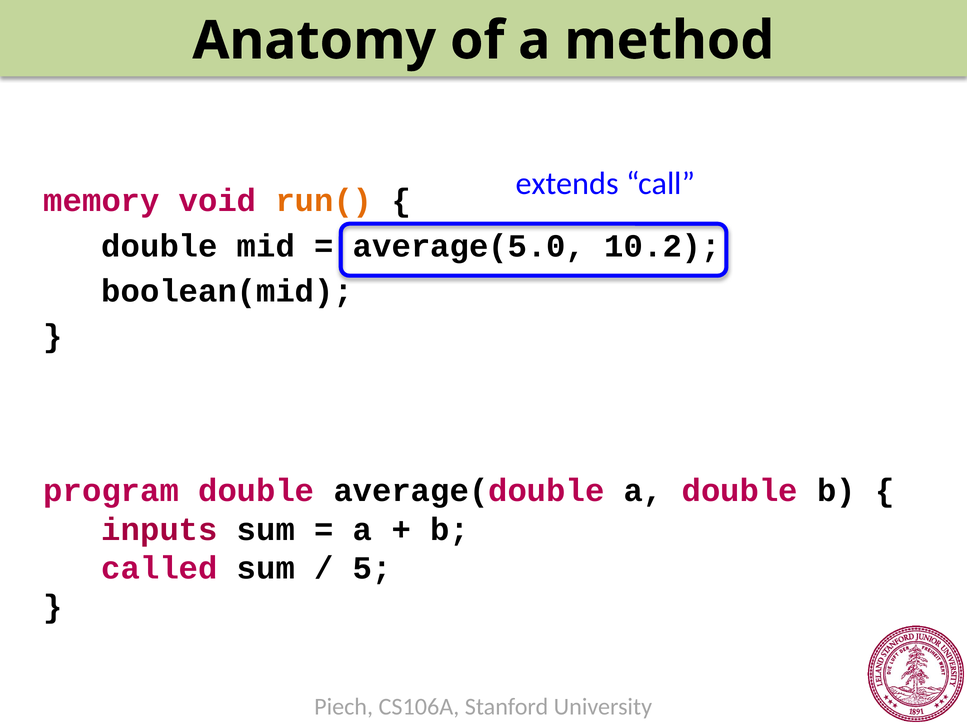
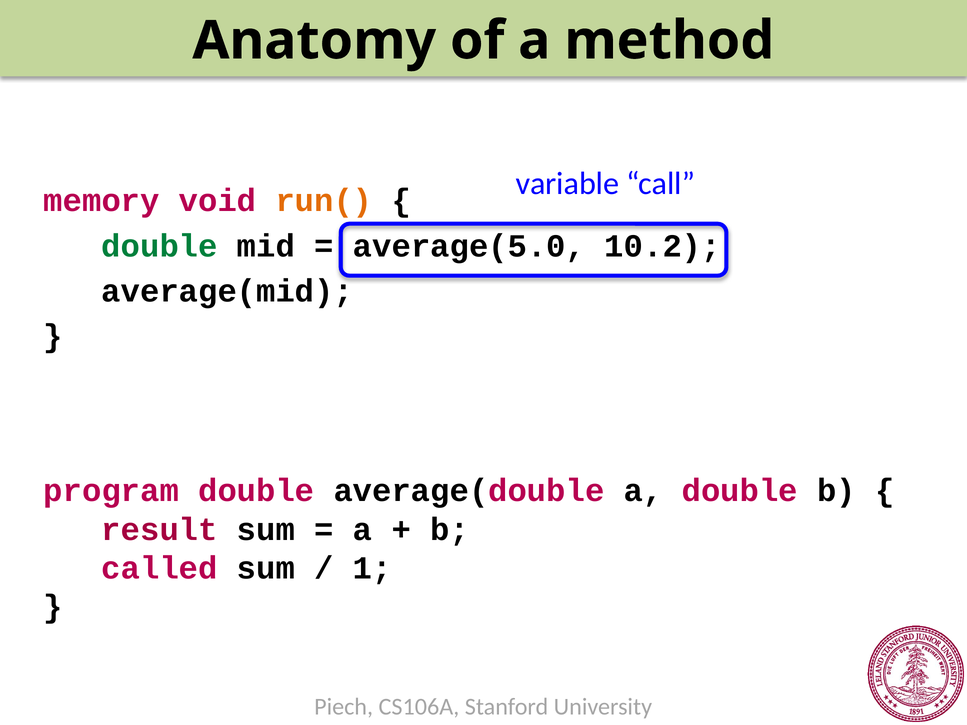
extends: extends -> variable (567, 184)
double colour: black -> green (160, 246)
boolean(mid: boolean(mid -> average(mid (227, 291)
inputs: inputs -> result (160, 530)
5: 5 -> 1 (372, 568)
